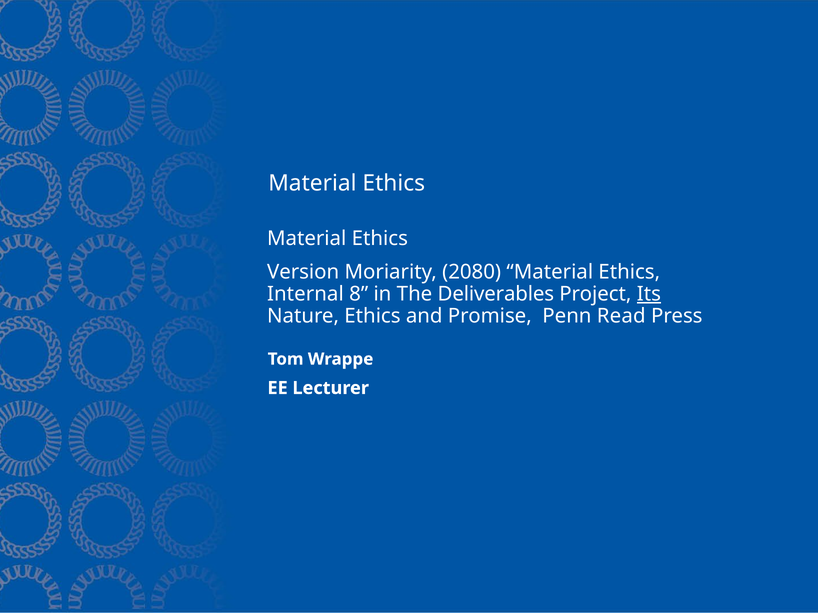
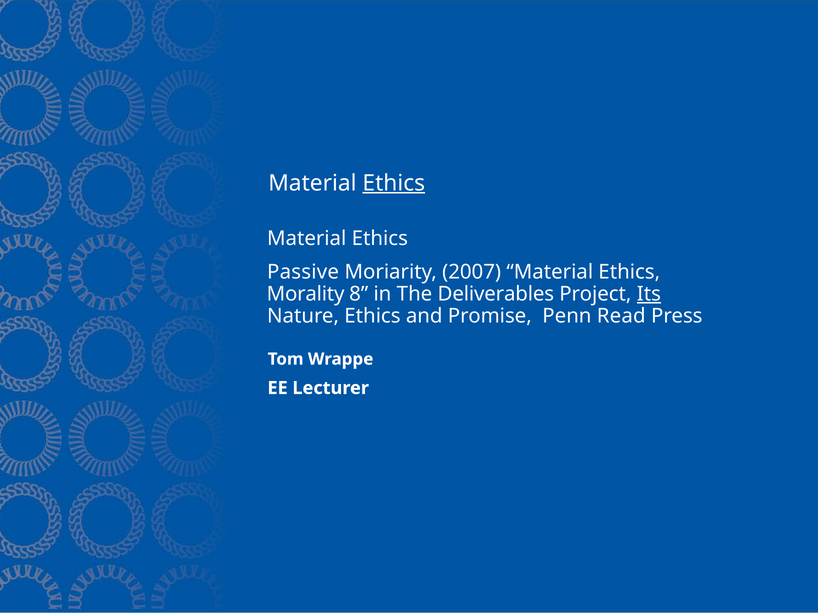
Ethics underline: none -> present (394, 183)
Version: Version -> Passive (303, 272)
2080: 2080 -> 2007 (472, 272)
Internal: Internal -> Morality (306, 294)
